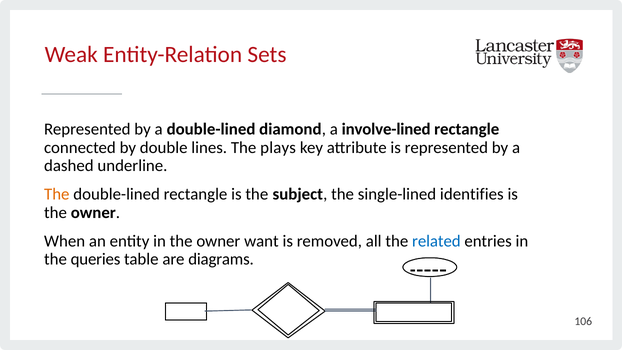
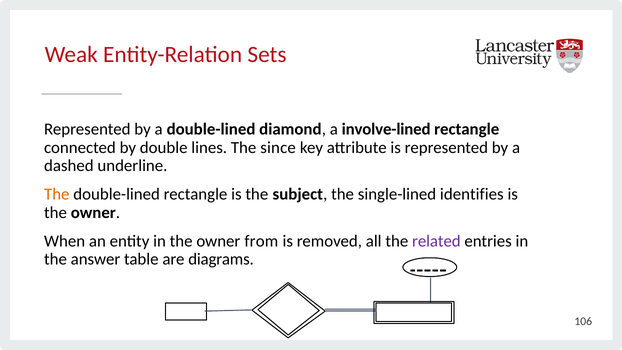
plays: plays -> since (278, 148)
want: want -> from (261, 241)
related colour: blue -> purple (436, 241)
queries: queries -> answer (95, 259)
